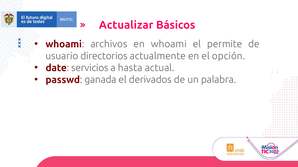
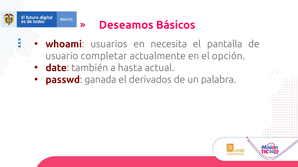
Actualizar: Actualizar -> Deseamos (126, 25)
archivos: archivos -> usuarios (109, 44)
en whoami: whoami -> necesita (169, 44)
permite: permite -> pantalla (225, 44)
directorios: directorios -> completar (104, 56)
servicios: servicios -> también (90, 68)
